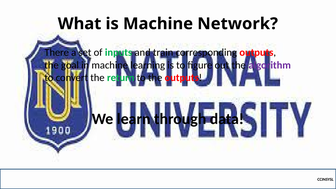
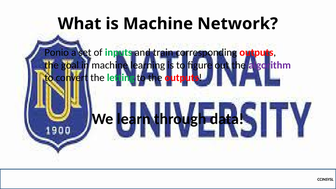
There: There -> Ponio (57, 53)
return: return -> letting (121, 78)
